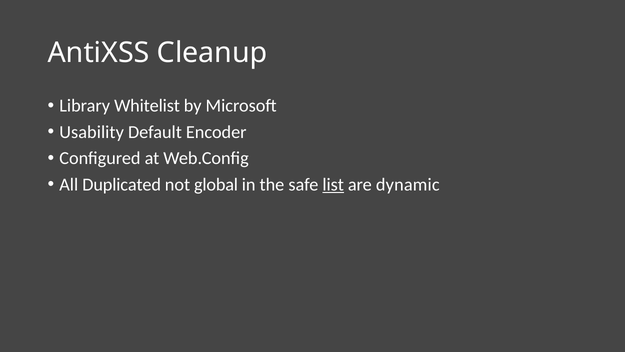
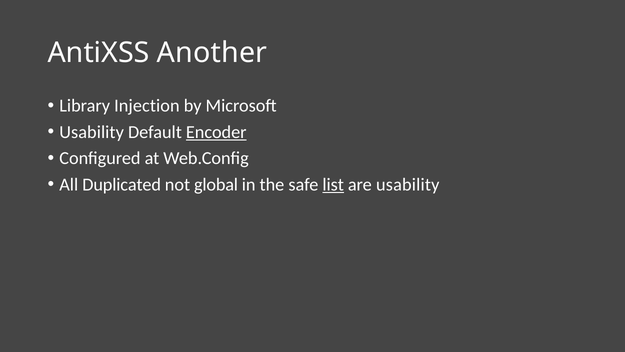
Cleanup: Cleanup -> Another (212, 53)
Whitelist: Whitelist -> Injection (147, 106)
Encoder underline: none -> present (216, 132)
are dynamic: dynamic -> usability (408, 184)
